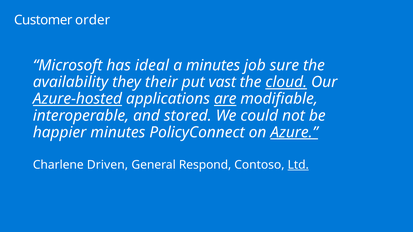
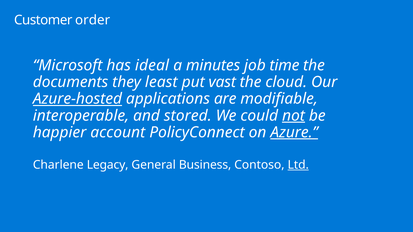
sure: sure -> time (284, 66)
availability: availability -> documents (71, 82)
their: their -> least (161, 82)
cloud underline: present -> none (286, 82)
are underline: present -> none (225, 99)
not underline: none -> present (294, 116)
happier minutes: minutes -> account (118, 132)
Driven: Driven -> Legacy (108, 165)
Respond: Respond -> Business (205, 165)
